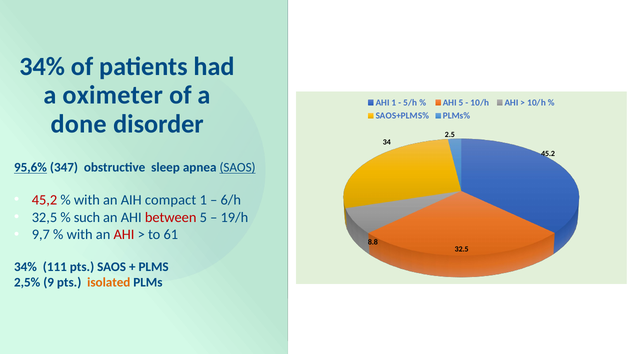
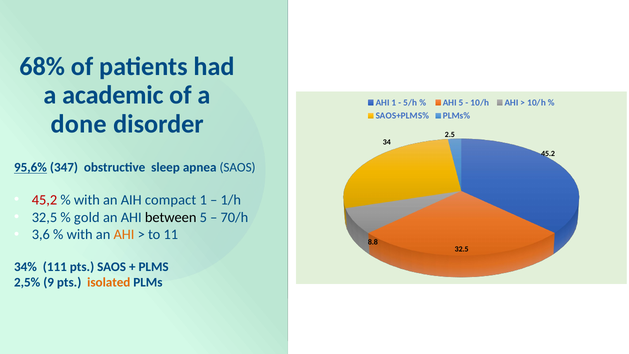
34%: 34% -> 68% (42, 66)
oximeter: oximeter -> academic (113, 95)
SAOS underline: present -> none (238, 168)
6/h: 6/h -> 1/h (231, 200)
such: such -> gold (87, 217)
between colour: red -> black (171, 217)
19/h: 19/h -> 70/h (234, 217)
9,7: 9,7 -> 3,6 (41, 234)
AHI colour: red -> orange (124, 234)
61: 61 -> 11 (171, 234)
